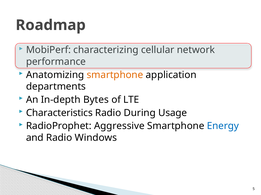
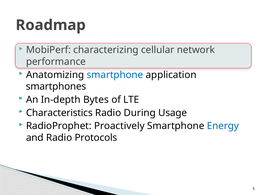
smartphone colour: orange -> blue (115, 75)
departments: departments -> smartphones (56, 87)
Aggressive: Aggressive -> Proactively (119, 126)
Windows: Windows -> Protocols (96, 138)
